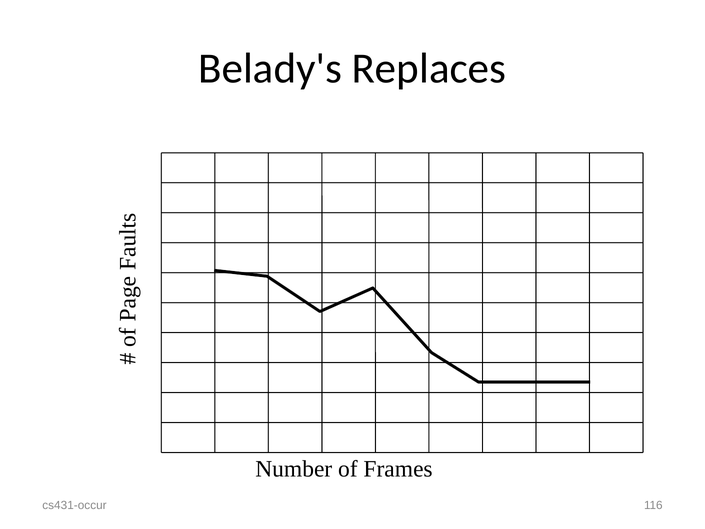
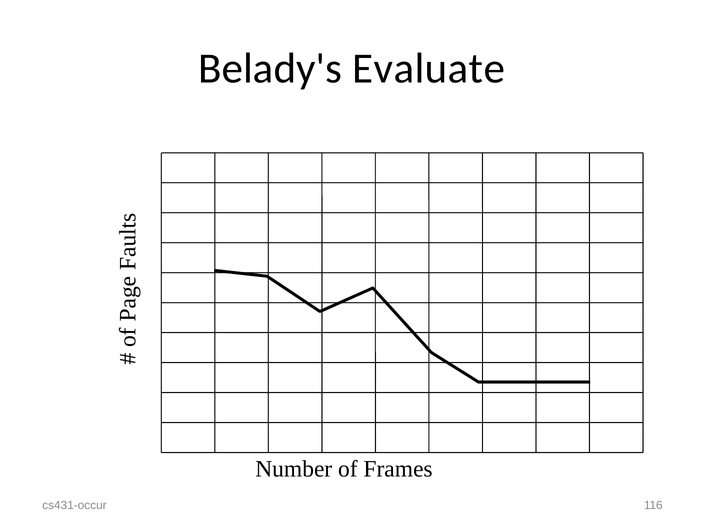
Replaces: Replaces -> Evaluate (429, 68)
